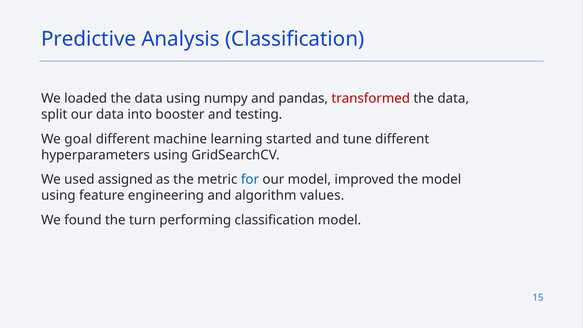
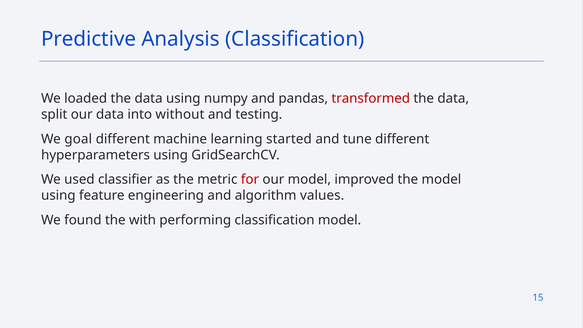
booster: booster -> without (180, 114)
assigned: assigned -> classifier (125, 179)
for colour: blue -> red (250, 179)
turn: turn -> with (142, 220)
